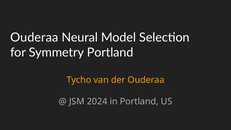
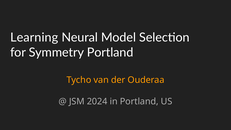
Ouderaa: Ouderaa -> Learning (34, 38)
